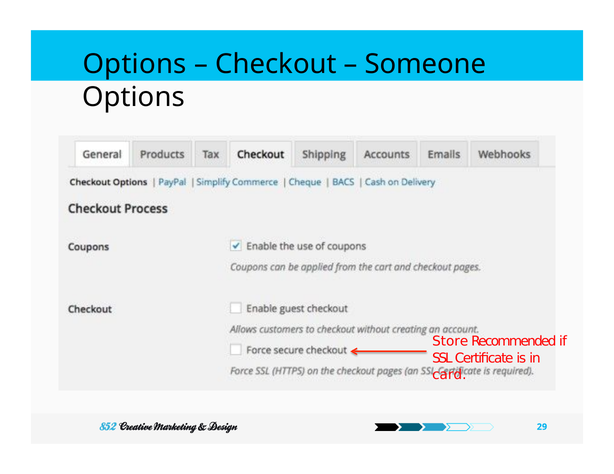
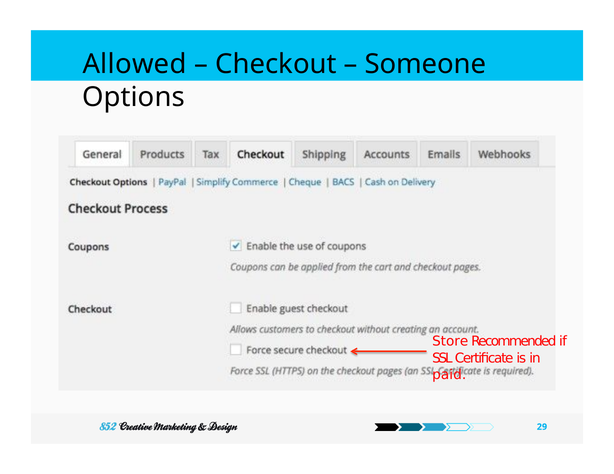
Options: Options -> Allowed (135, 64)
card: card -> paid (449, 375)
